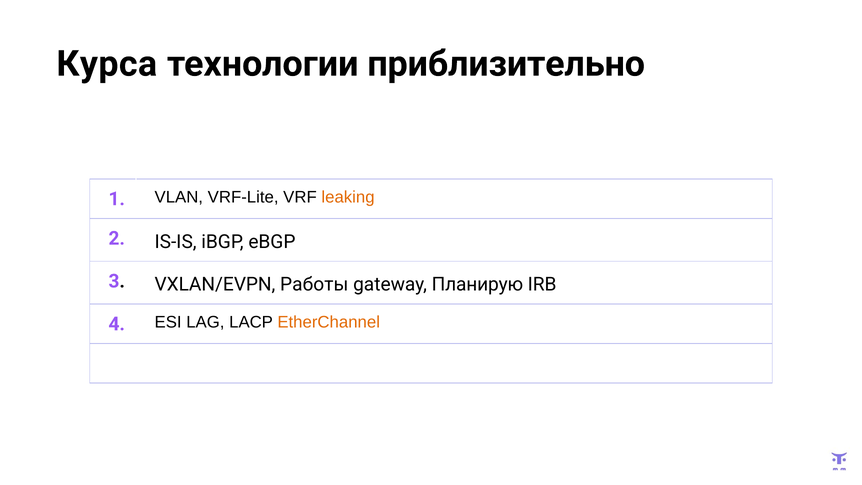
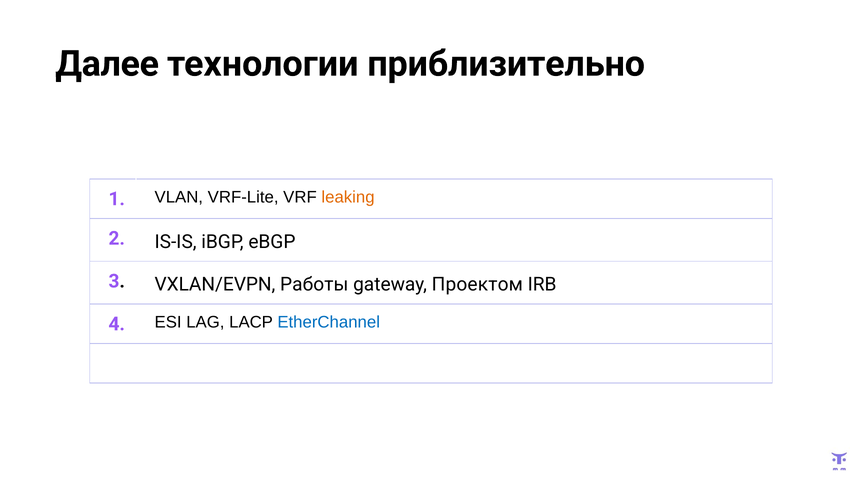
Курса: Курса -> Далее (107, 64)
Планирую: Планирую -> Проектом (477, 284)
EtherChannel colour: orange -> blue (329, 322)
